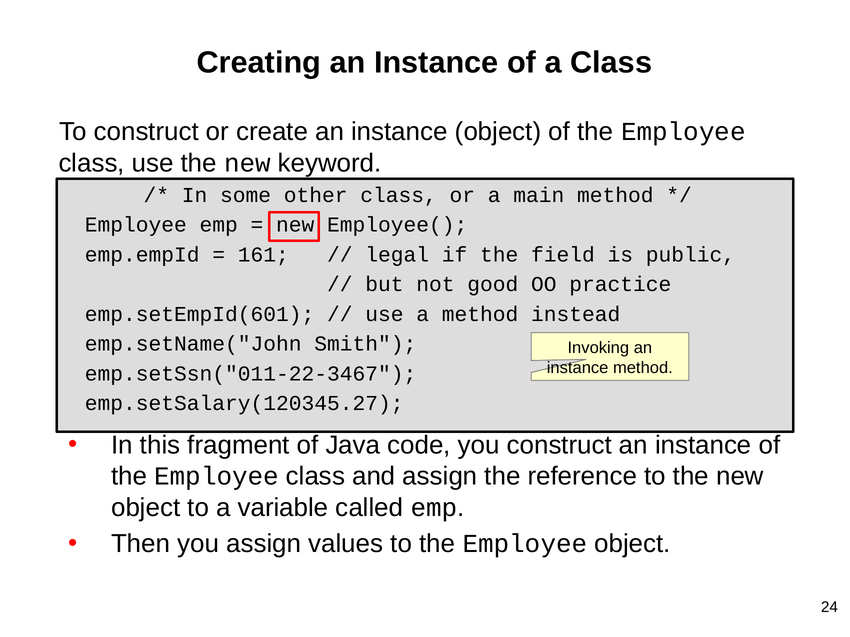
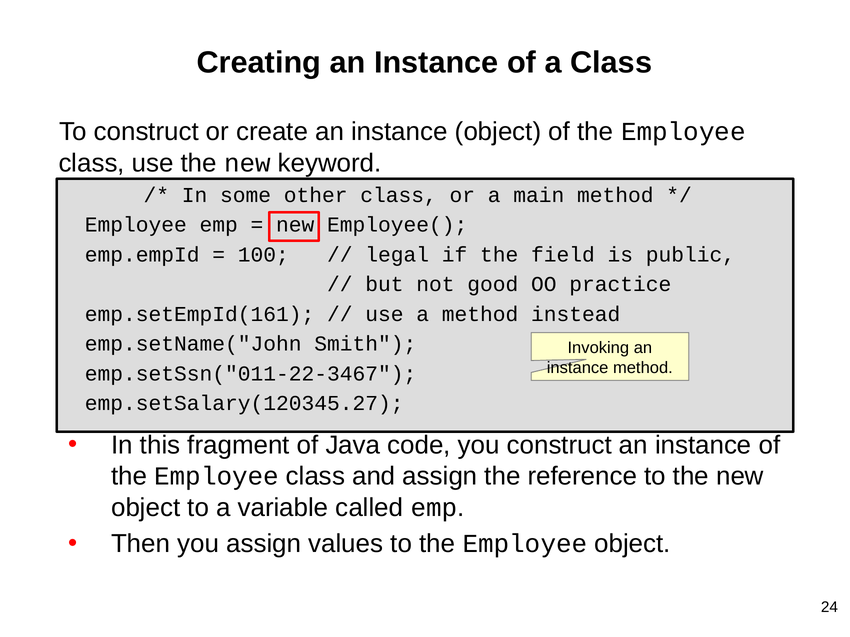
161: 161 -> 100 (263, 255)
emp.setEmpId(601: emp.setEmpId(601 -> emp.setEmpId(161 (200, 314)
